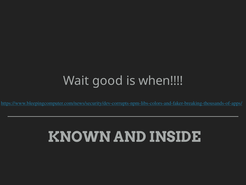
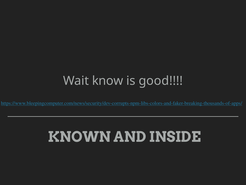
good: good -> know (108, 81)
when: when -> good (161, 81)
